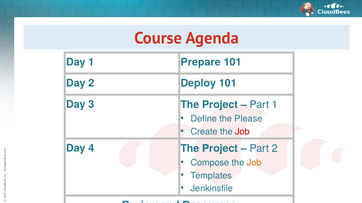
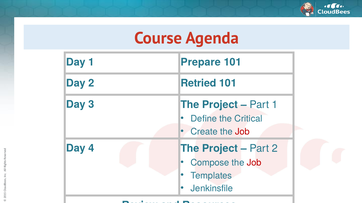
Deploy: Deploy -> Retried (198, 83)
Please: Please -> Critical (248, 119)
Job colour: orange -> red (254, 163)
